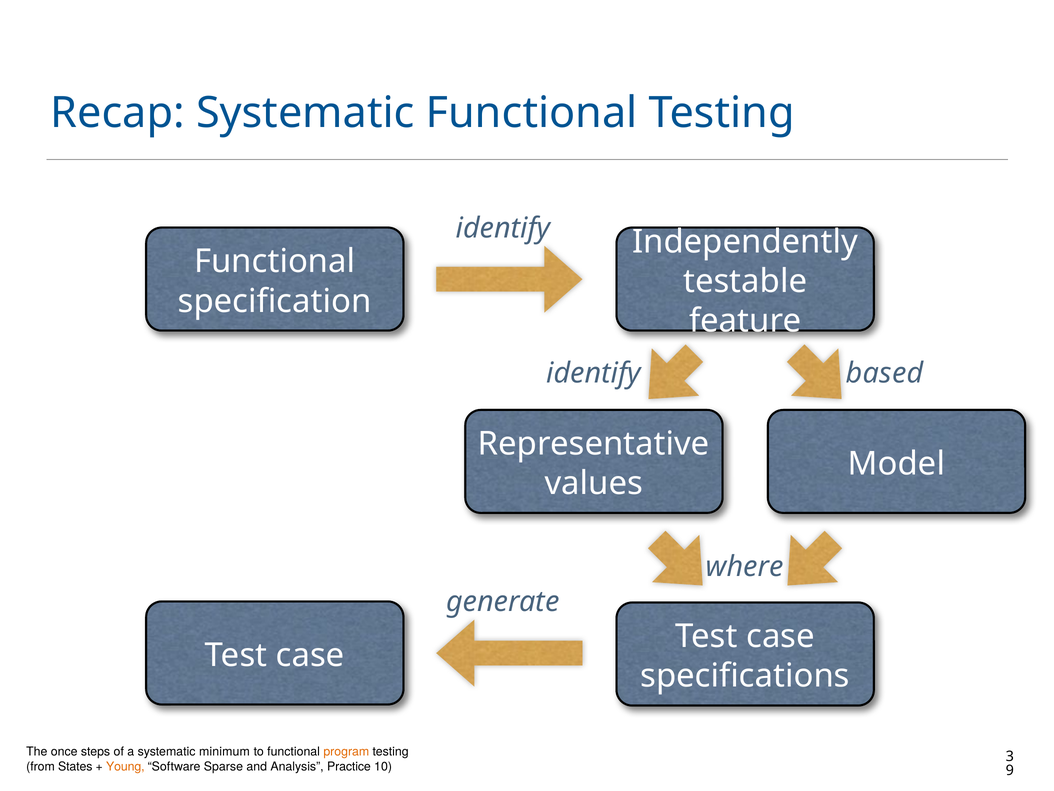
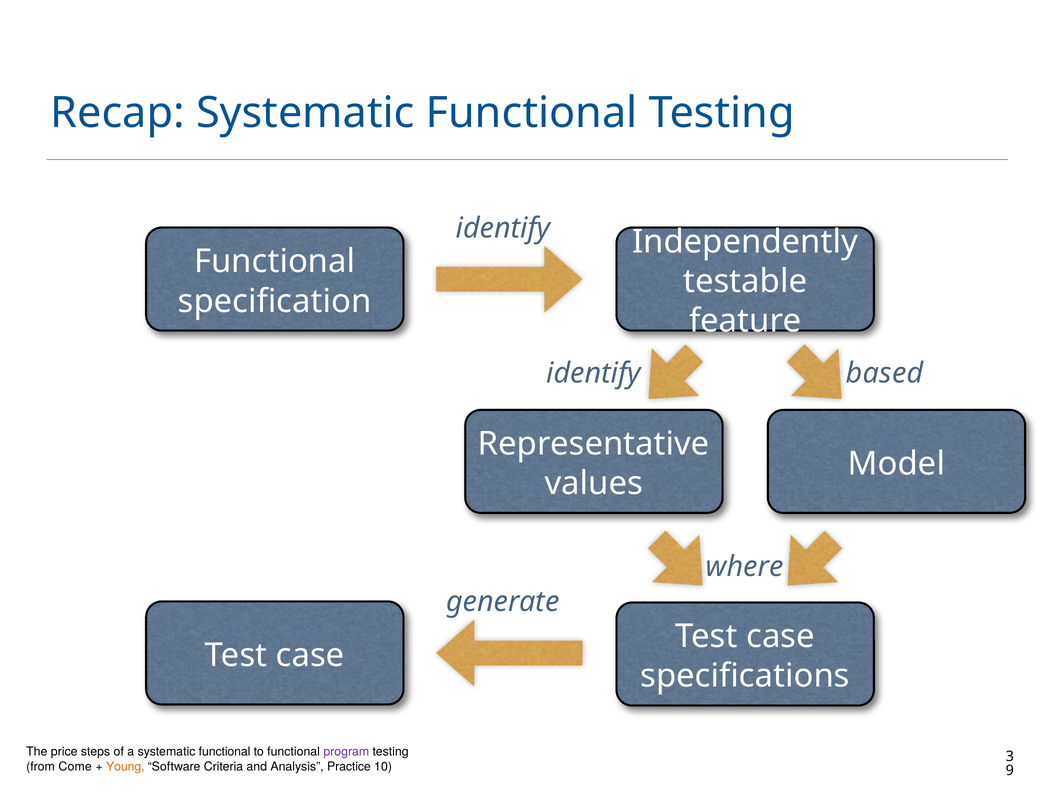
once: once -> price (64, 751)
a systematic minimum: minimum -> functional (225, 751)
program colour: orange -> purple (346, 751)
States: States -> Come (75, 766)
Sparse: Sparse -> Criteria (223, 766)
